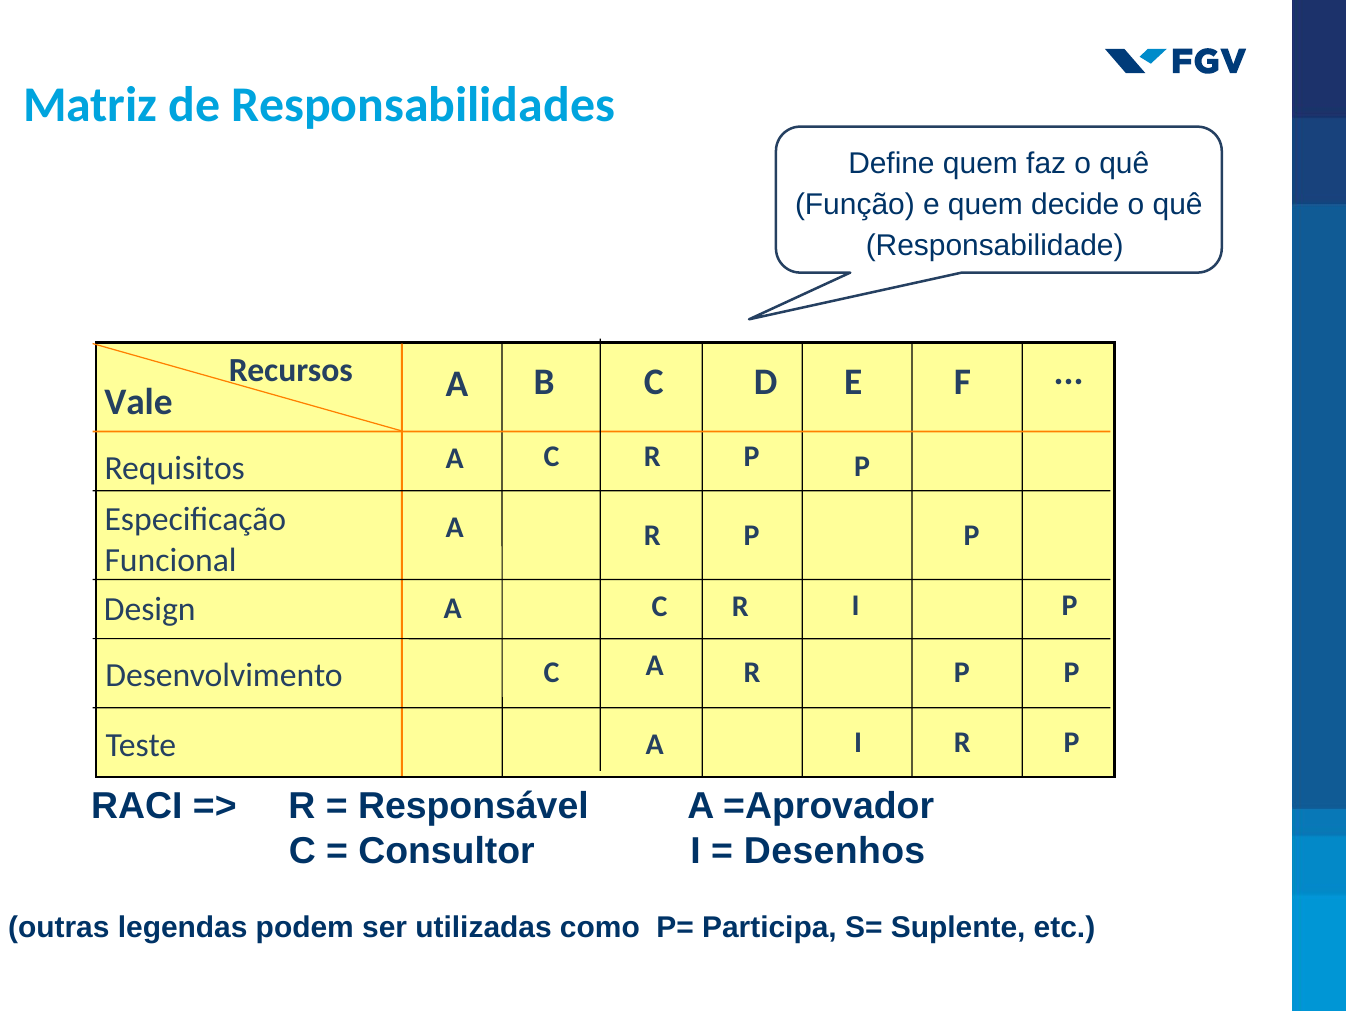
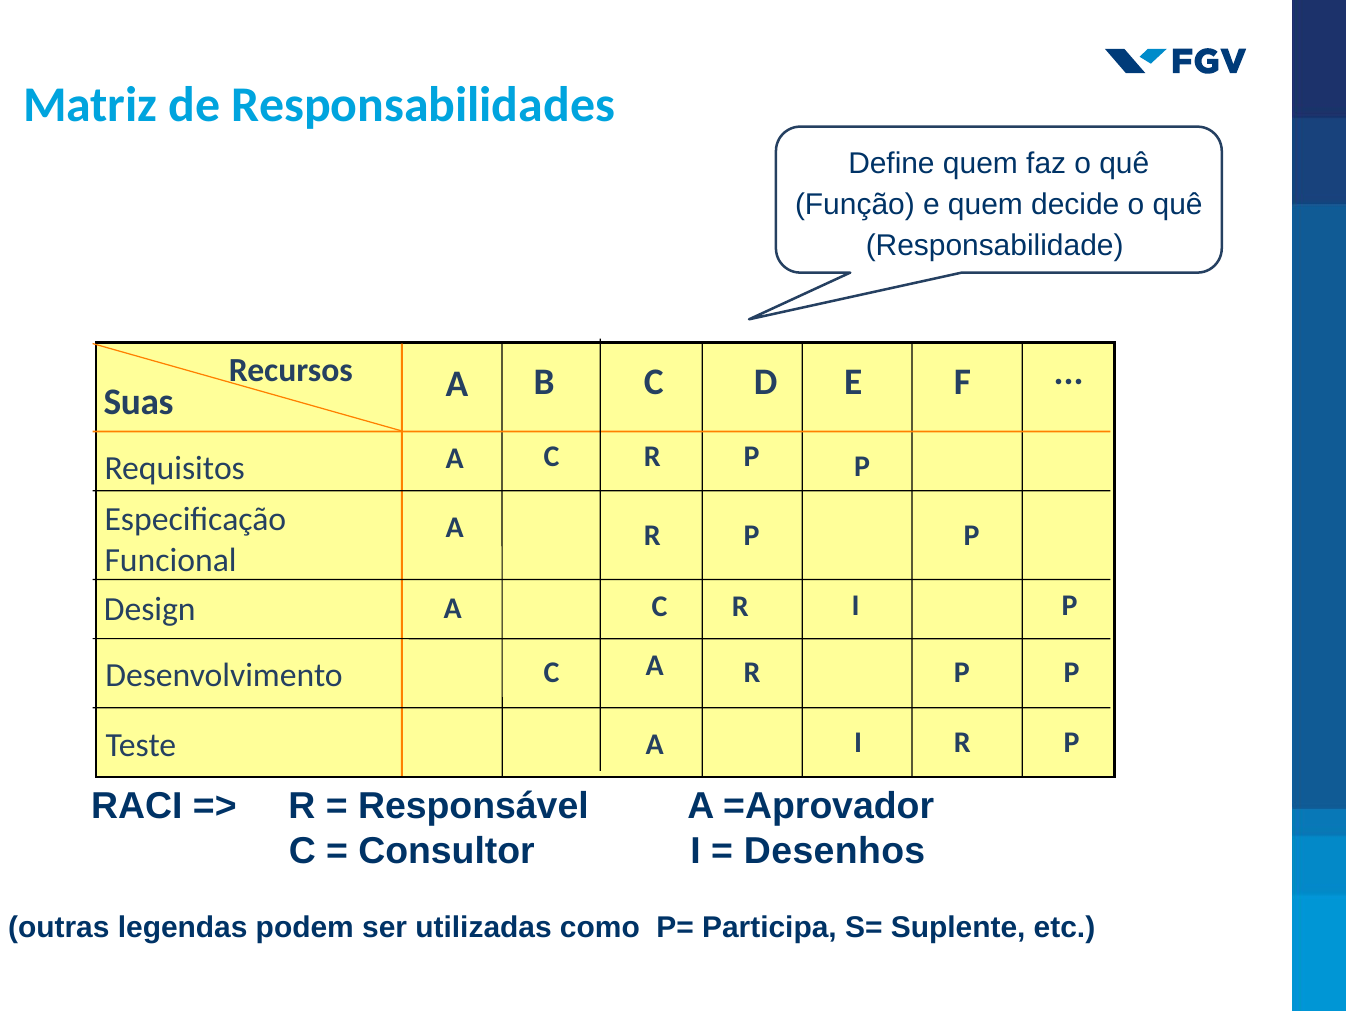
Vale: Vale -> Suas (139, 402)
